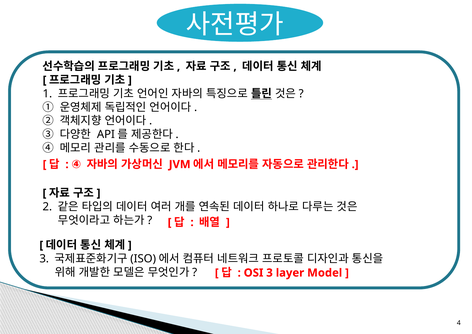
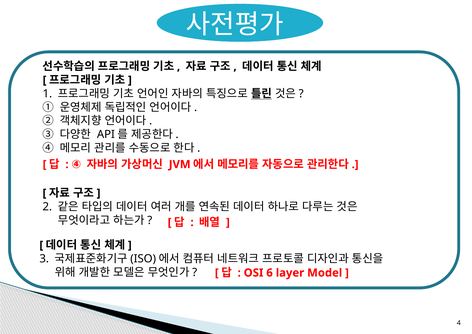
OSI 3: 3 -> 6 (270, 272)
